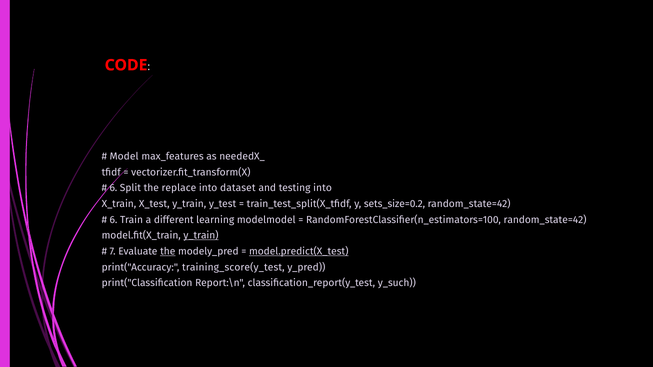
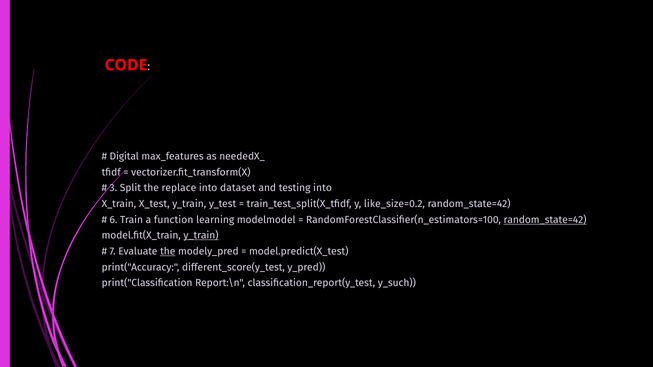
Model: Model -> Digital (124, 156)
6: 6 -> 3 (113, 188)
sets_size=0.2: sets_size=0.2 -> like_size=0.2 (394, 204)
different: different -> function (174, 220)
random_state=42 underline: none -> present (545, 220)
model.predict(X_test underline: present -> none (299, 252)
training_score(y_test: training_score(y_test -> different_score(y_test (233, 267)
